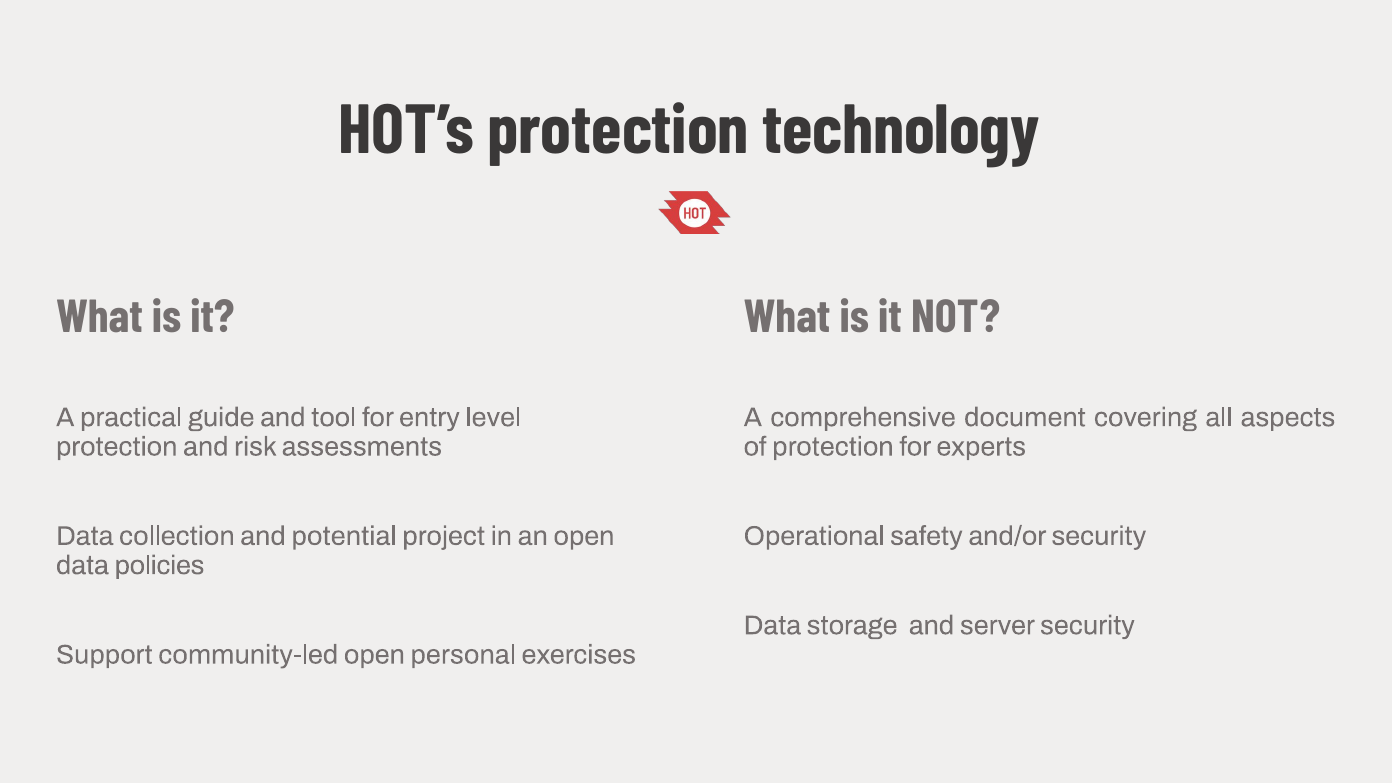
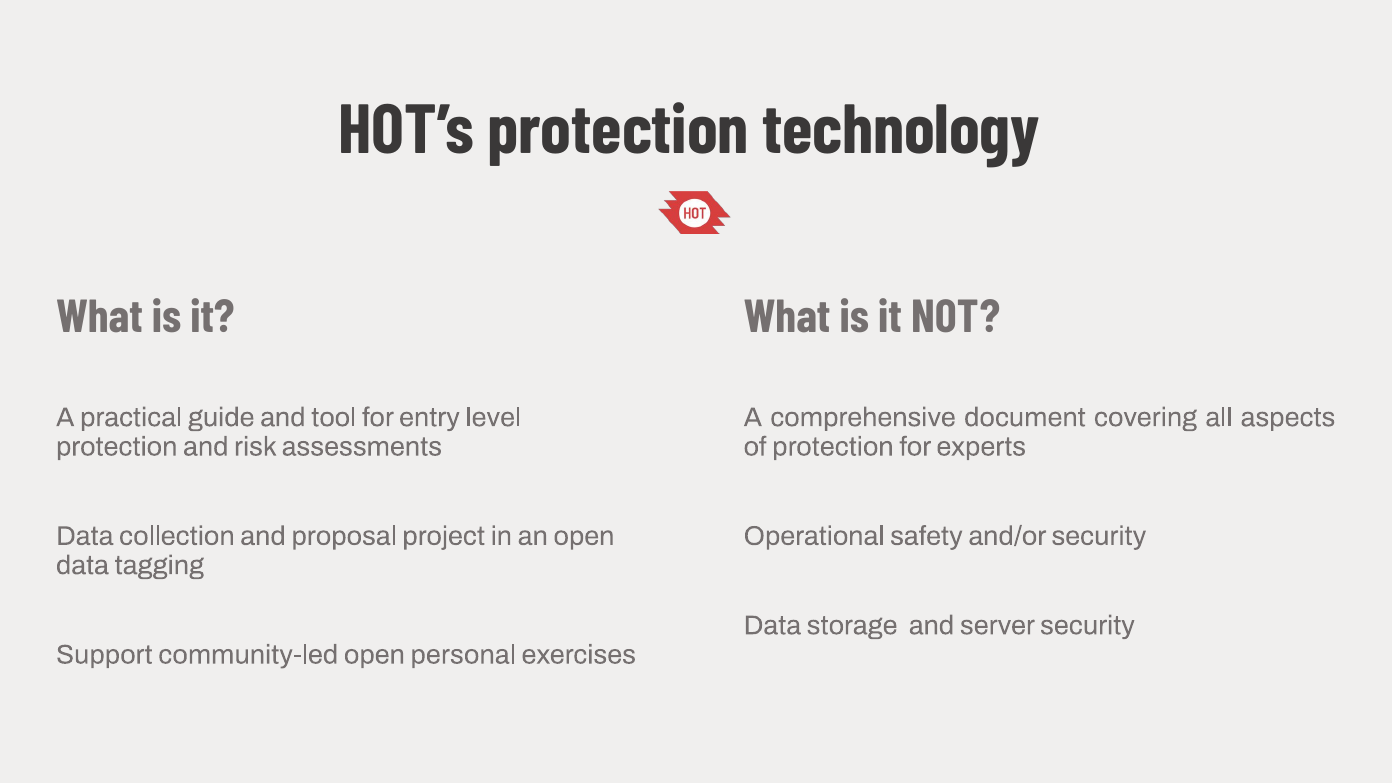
potential: potential -> proposal (344, 536)
policies: policies -> tagging (159, 565)
